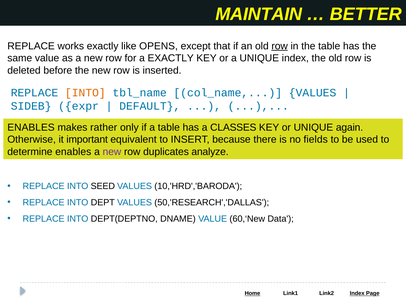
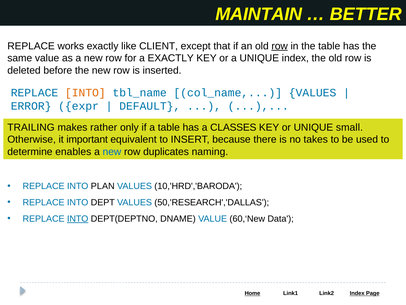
OPENS: OPENS -> CLIENT (159, 46)
SIDEB: SIDEB -> ERROR (31, 106)
ENABLES: ENABLES -> TRAILING (31, 127)
again: again -> small (349, 127)
fields: fields -> takes (316, 139)
new colour: purple -> blue (112, 152)
analyze: analyze -> naming (210, 152)
SEED: SEED -> PLAN (103, 186)
INTO underline: none -> present (78, 218)
